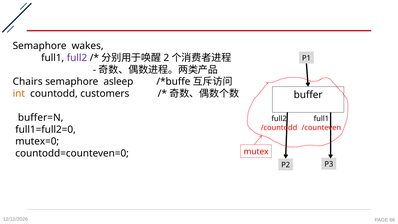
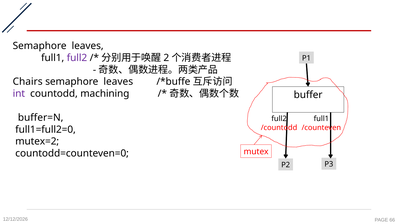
wakes: wakes -> leaves (88, 46)
asleep: asleep -> leaves (118, 82)
int colour: orange -> purple (19, 94)
customers: customers -> machining (105, 94)
mutex=0: mutex=0 -> mutex=2 (37, 141)
